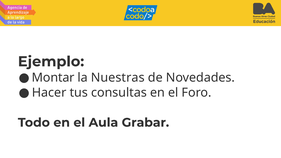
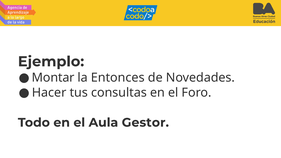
Nuestras: Nuestras -> Entonces (118, 78)
Grabar: Grabar -> Gestor (145, 123)
